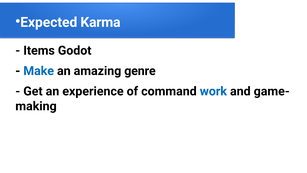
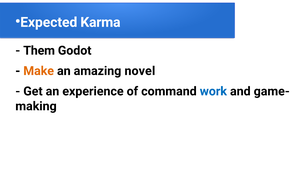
Items: Items -> Them (39, 50)
Make colour: blue -> orange (39, 71)
genre: genre -> novel (140, 71)
